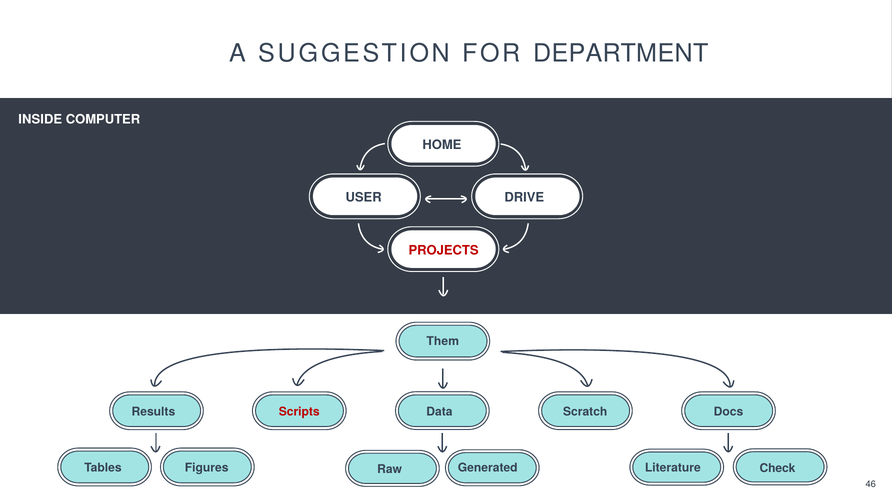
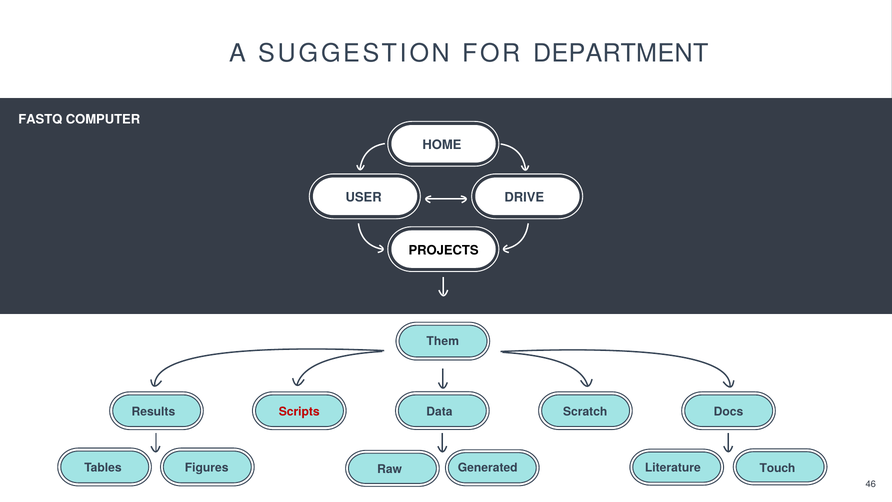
INSIDE: INSIDE -> FASTQ (40, 119)
PROJECTS colour: red -> black (444, 251)
Check: Check -> Touch (777, 468)
